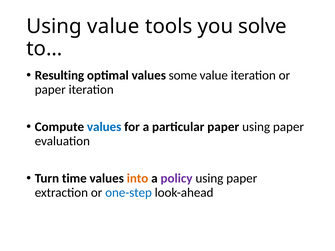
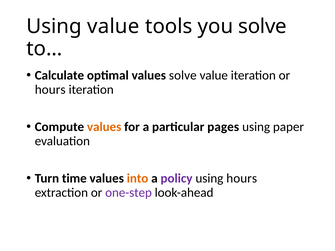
Resulting: Resulting -> Calculate (59, 76)
values some: some -> solve (183, 76)
paper: paper -> hours (50, 90)
values colour: blue -> orange (104, 127)
particular paper: paper -> pages (223, 127)
paper: paper -> hours (242, 179)
one-step colour: blue -> purple (129, 193)
